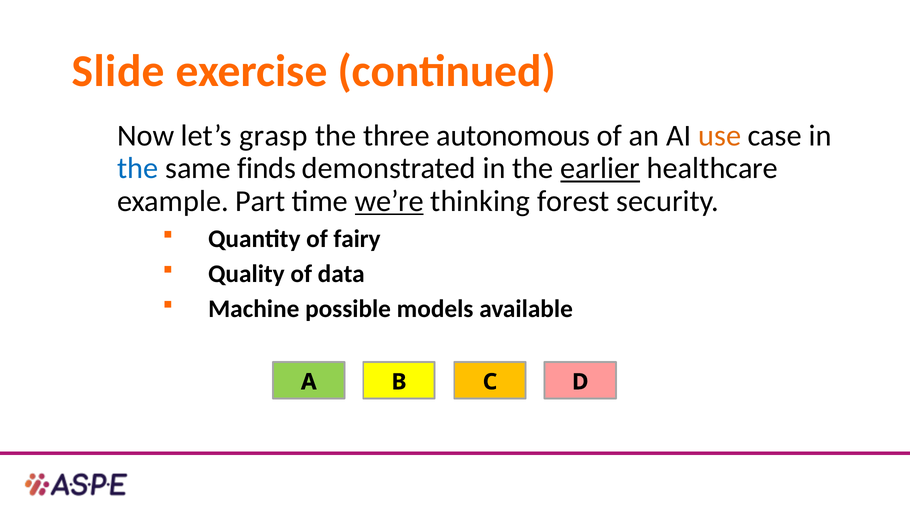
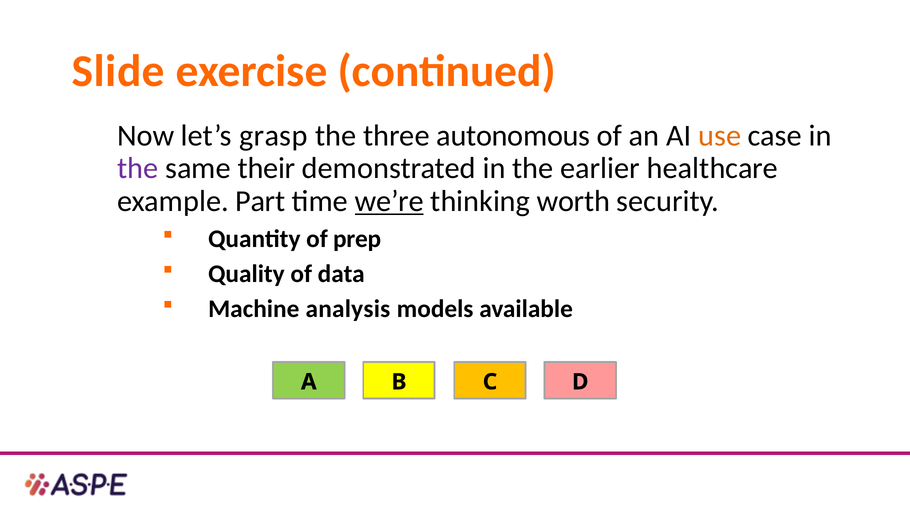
the colour: blue -> purple (138, 168)
finds: finds -> their (267, 168)
earlier underline: present -> none (600, 168)
forest: forest -> worth (573, 201)
fairy: fairy -> prep (357, 239)
possible: possible -> analysis (348, 309)
